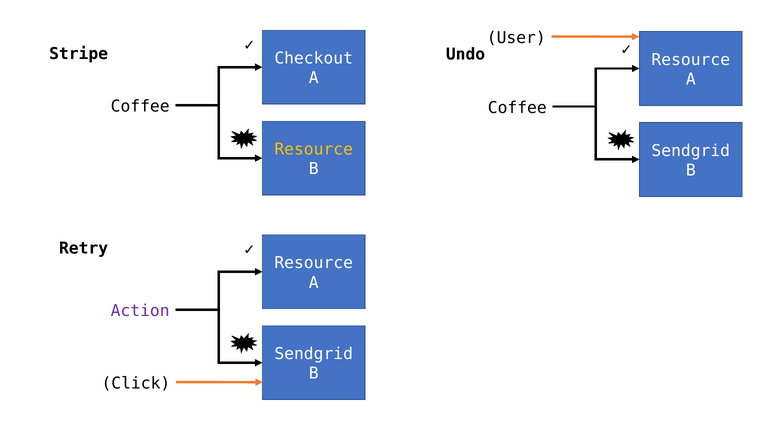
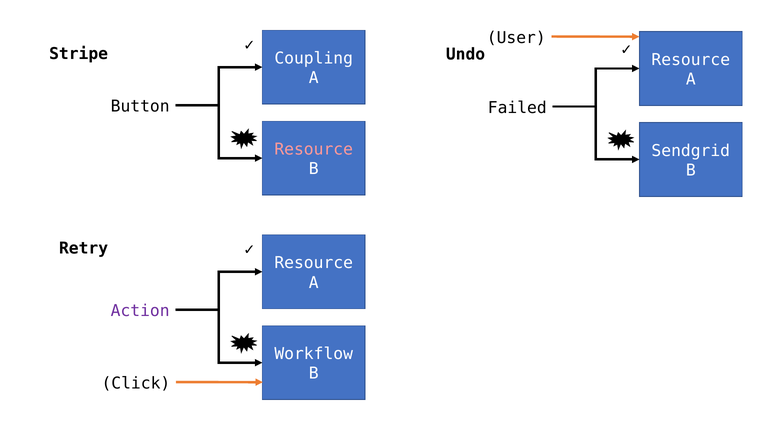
Checkout: Checkout -> Coupling (314, 58)
Coffee: Coffee -> Button (140, 106)
Coffee: Coffee -> Failed (517, 108)
Resource colour: yellow -> pink (314, 149)
Sendgrid: Sendgrid -> Workflow (314, 354)
